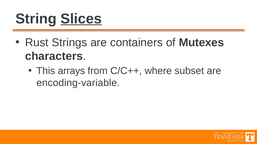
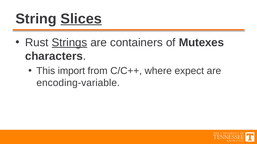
Strings underline: none -> present (69, 43)
arrays: arrays -> import (71, 71)
subset: subset -> expect (189, 71)
